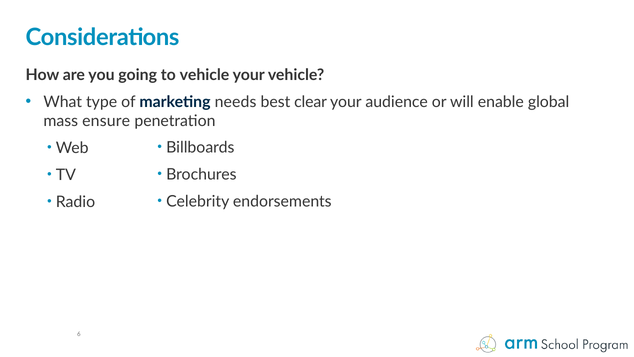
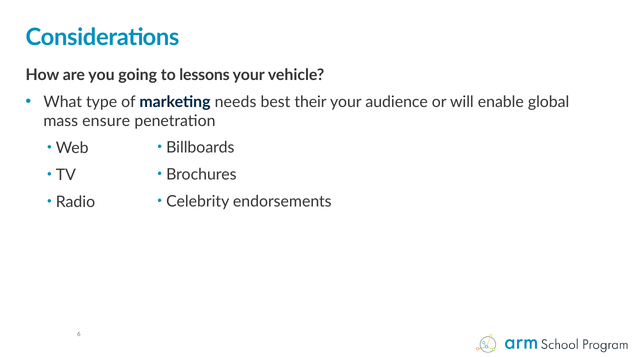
to vehicle: vehicle -> lessons (205, 75)
clear: clear -> their (311, 102)
